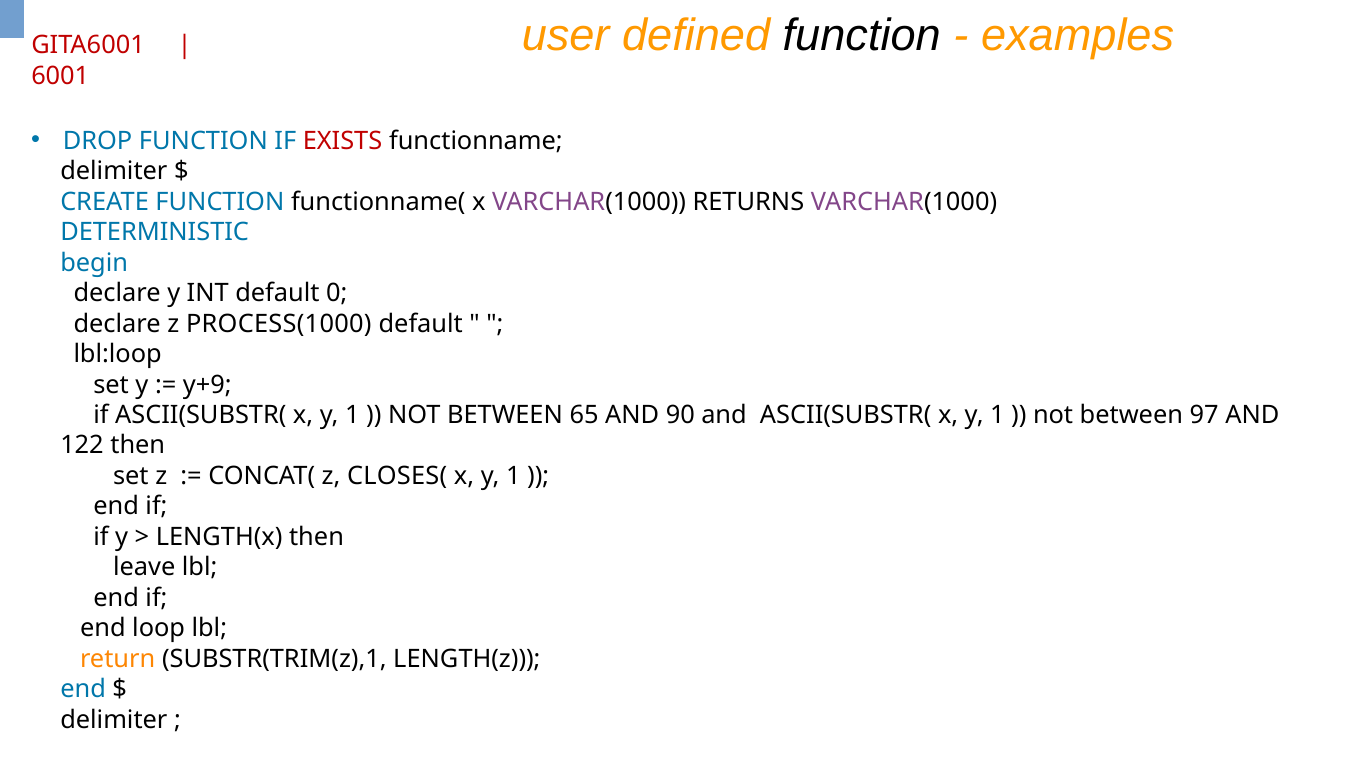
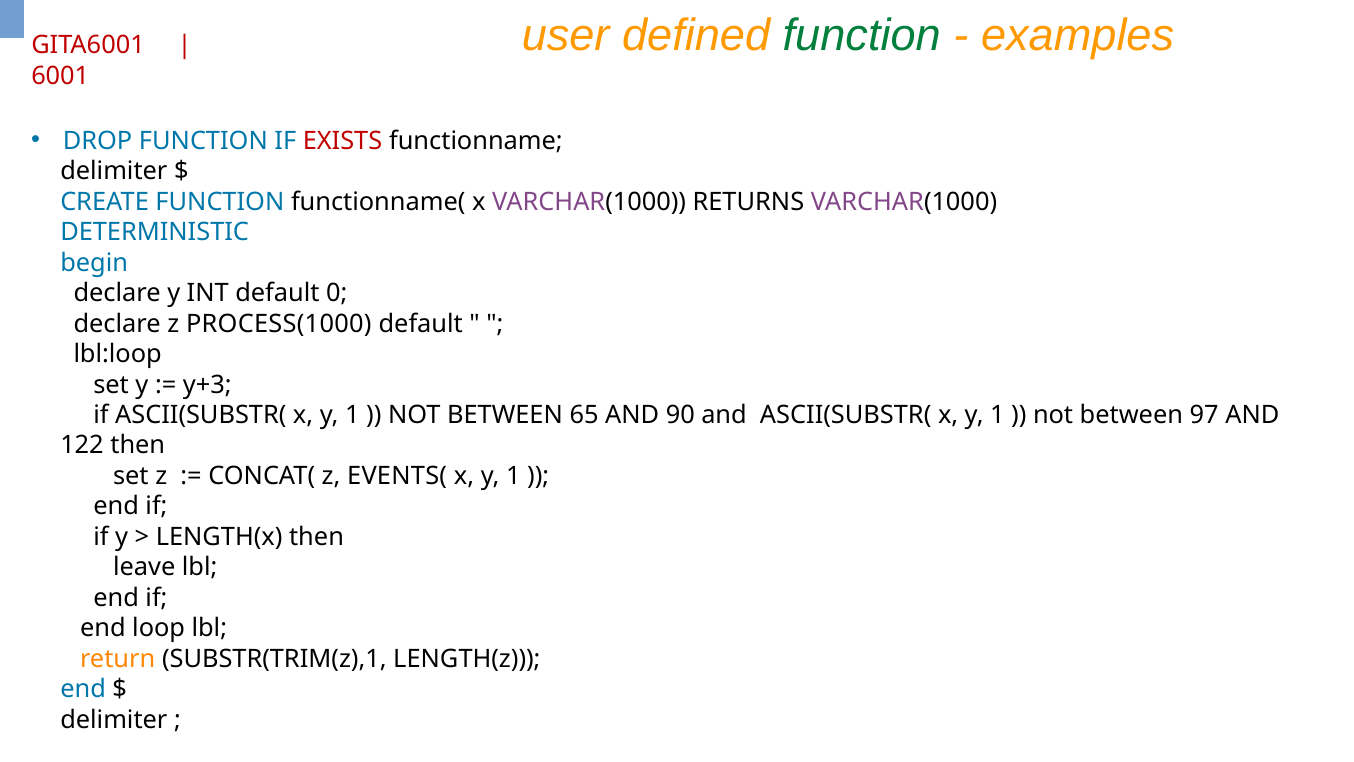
function colour: black -> green (862, 35)
y+9: y+9 -> y+3 (207, 384)
CLOSES(: CLOSES( -> EVENTS( (397, 476)
